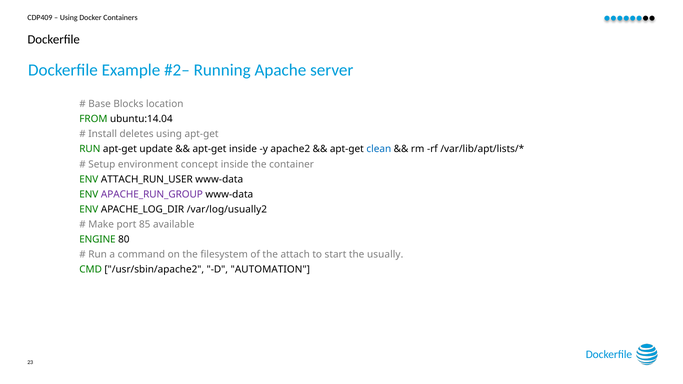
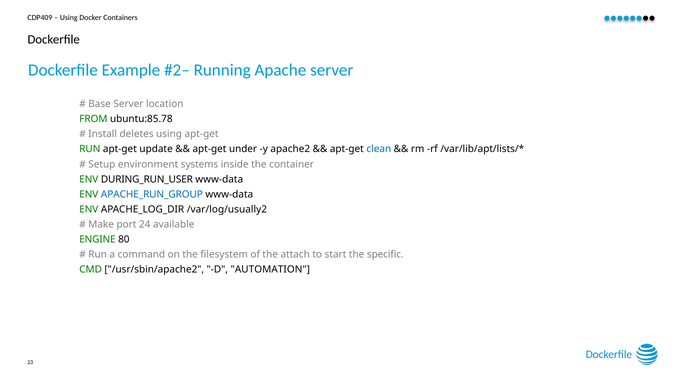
Base Blocks: Blocks -> Server (128, 104)
ubuntu:14.04: ubuntu:14.04 -> ubuntu:85.78 (141, 119)
apt-get inside: inside -> under (243, 149)
concept: concept -> systems (200, 164)
ATTACH_RUN_USER: ATTACH_RUN_USER -> DURING_RUN_USER (147, 179)
APACHE_RUN_GROUP colour: purple -> blue (152, 194)
85: 85 -> 24 (145, 225)
usually: usually -> specific (385, 255)
